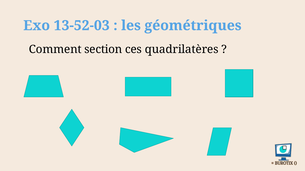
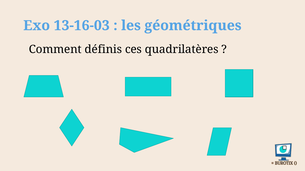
13-52-03: 13-52-03 -> 13-16-03 (82, 26)
section: section -> définis (103, 50)
